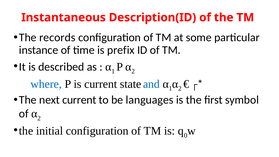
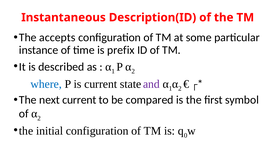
records: records -> accepts (57, 37)
and colour: blue -> purple (151, 84)
languages: languages -> compared (150, 100)
